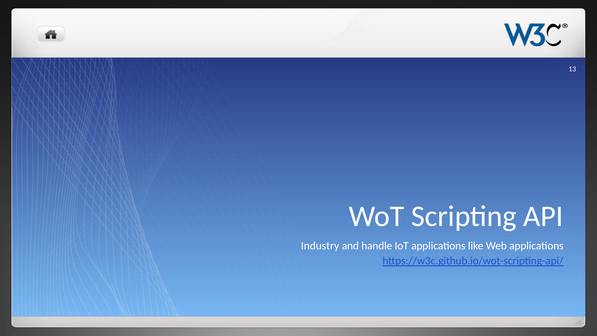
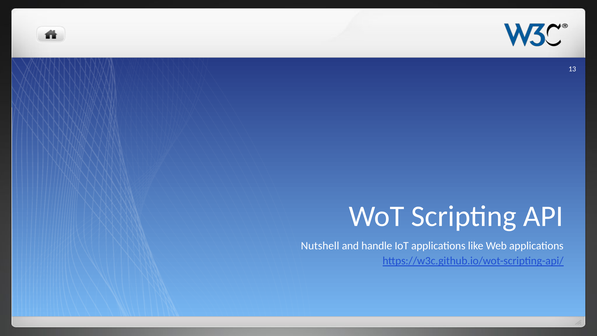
Industry: Industry -> Nutshell (320, 246)
